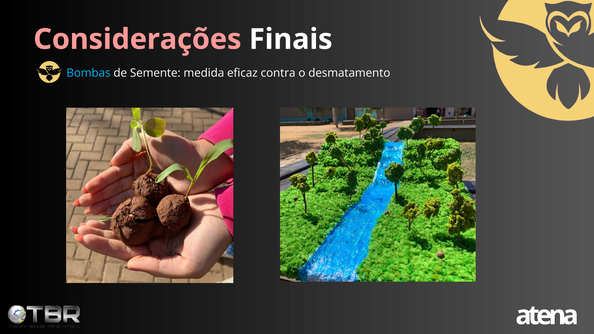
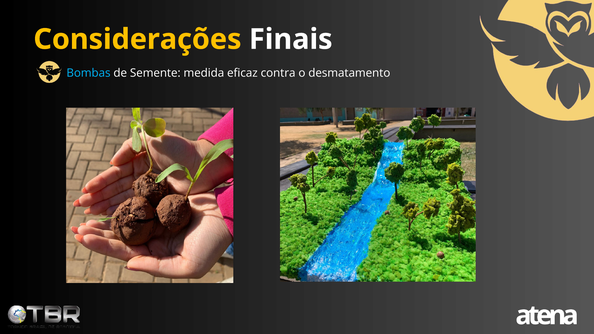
Considerações colour: pink -> yellow (137, 39)
